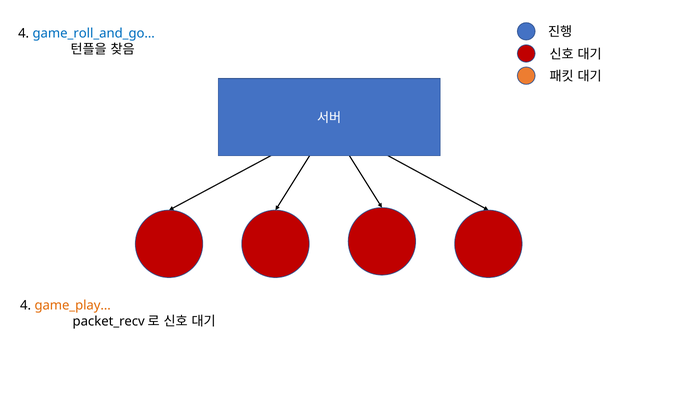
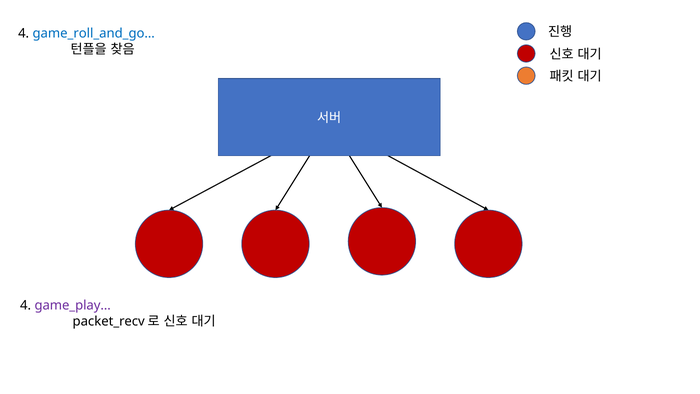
game_play… colour: orange -> purple (73, 305)
